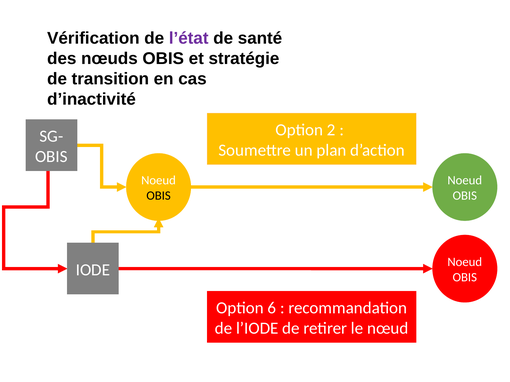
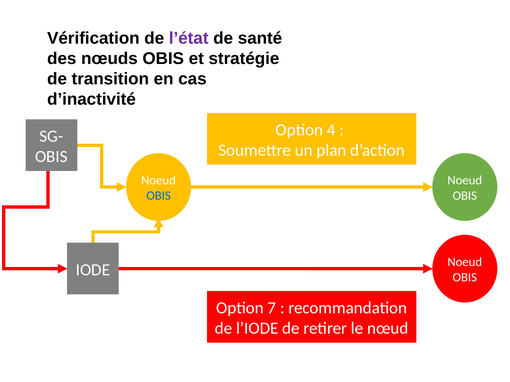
2: 2 -> 4 (331, 130)
OBIS colour: black -> blue (159, 196)
6: 6 -> 7 (272, 308)
